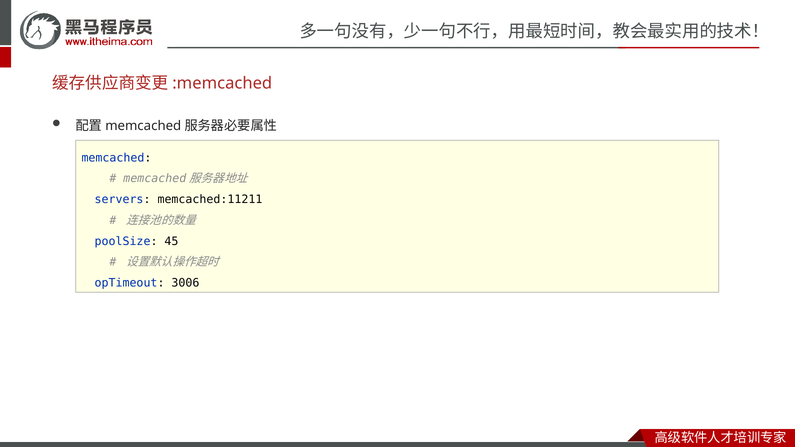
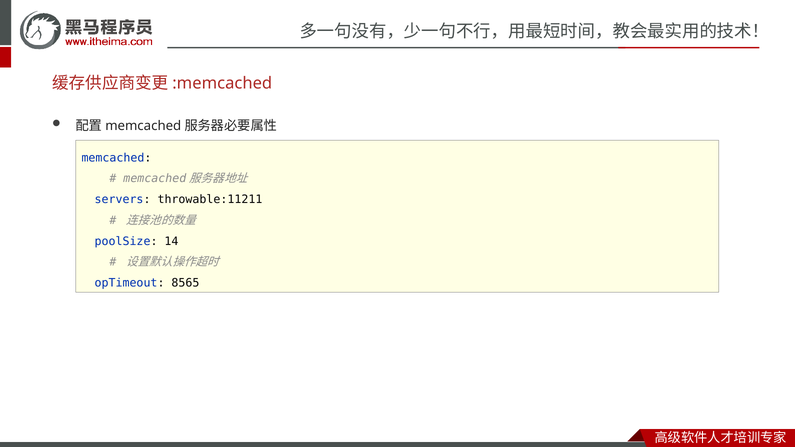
memcached:11211: memcached:11211 -> throwable:11211 (210, 200)
45: 45 -> 14 (171, 241)
3006: 3006 -> 8565 (185, 283)
